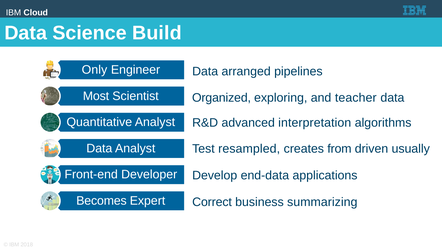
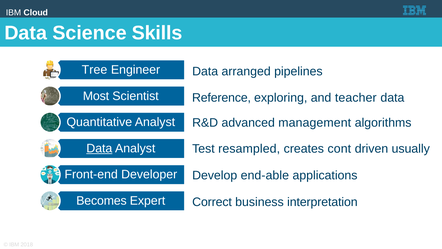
Build: Build -> Skills (157, 33)
Only: Only -> Tree (95, 70)
Organized: Organized -> Reference (221, 98)
interpretation: interpretation -> management (315, 122)
Data underline: none -> present (99, 148)
from: from -> cont (339, 149)
end-data: end-data -> end-able (265, 175)
summarizing: summarizing -> interpretation (322, 202)
